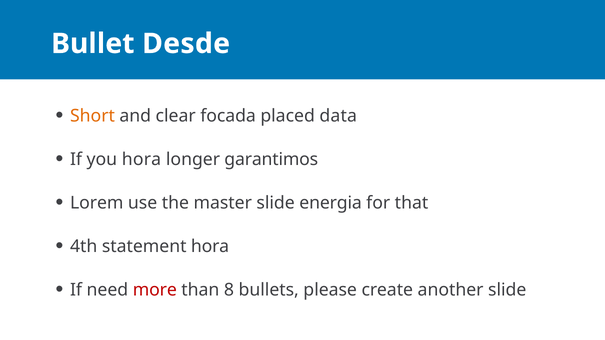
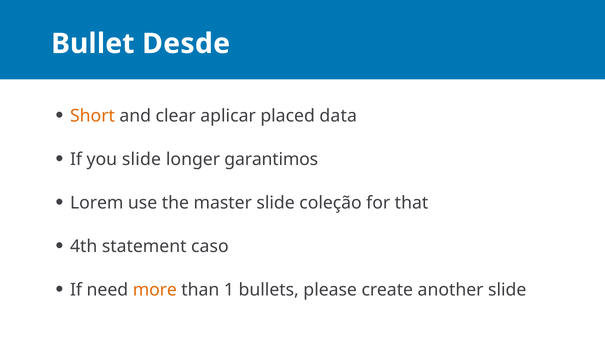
focada: focada -> aplicar (228, 116)
you hora: hora -> slide (141, 160)
energia: energia -> coleção (331, 203)
statement hora: hora -> caso (210, 247)
more colour: red -> orange (155, 290)
8: 8 -> 1 (229, 290)
